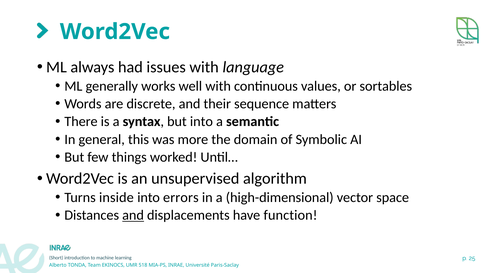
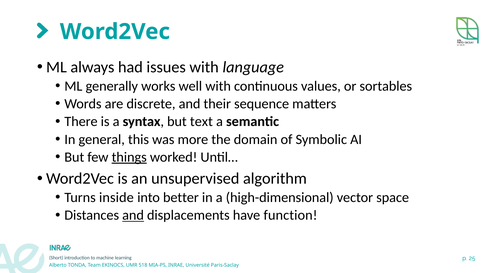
but into: into -> text (201, 122)
things underline: none -> present (129, 157)
errors: errors -> better (181, 198)
